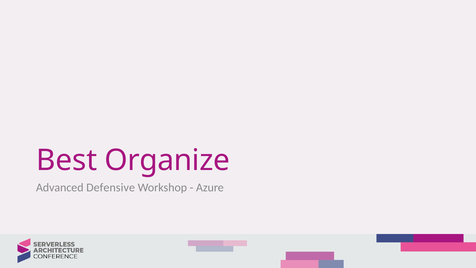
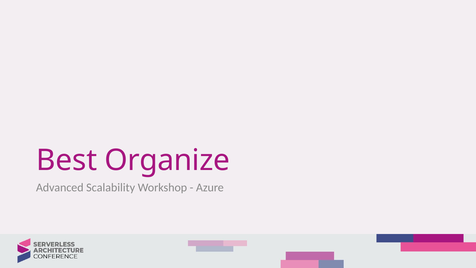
Defensive: Defensive -> Scalability (111, 187)
